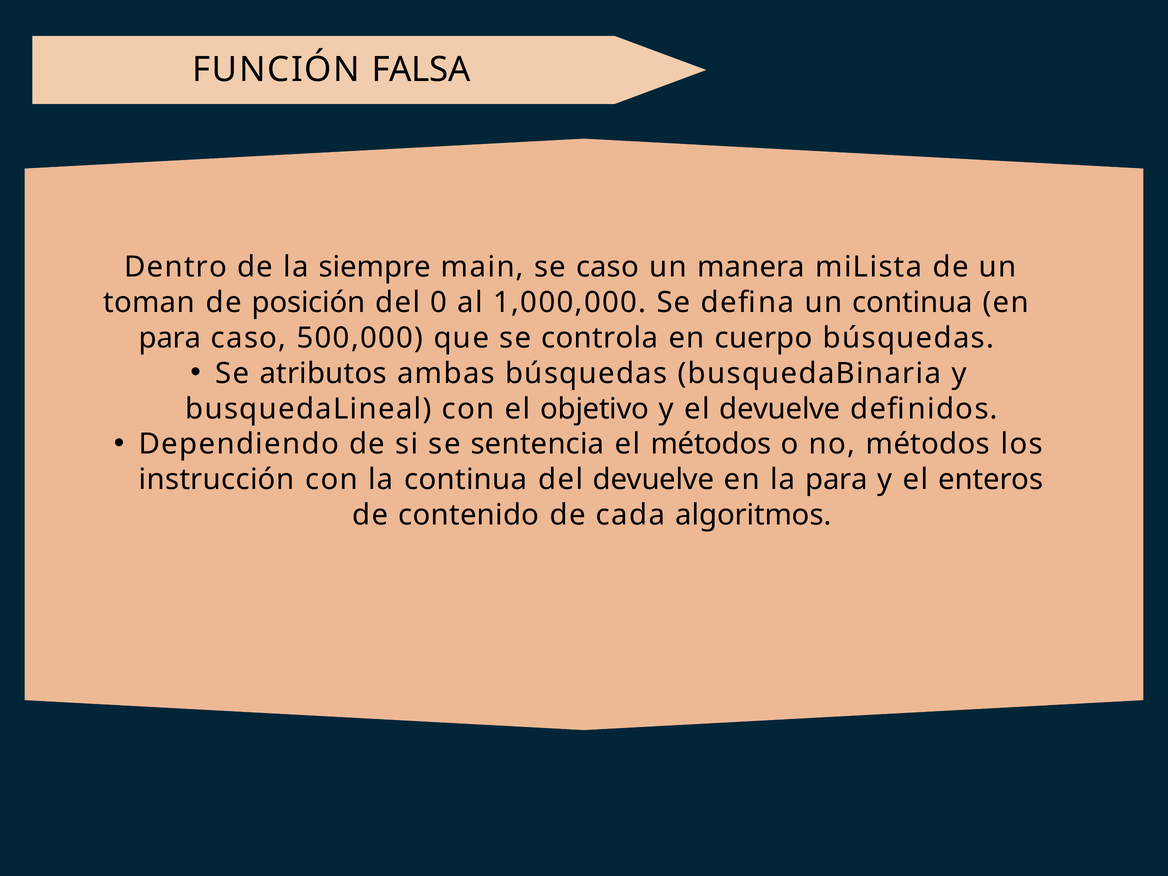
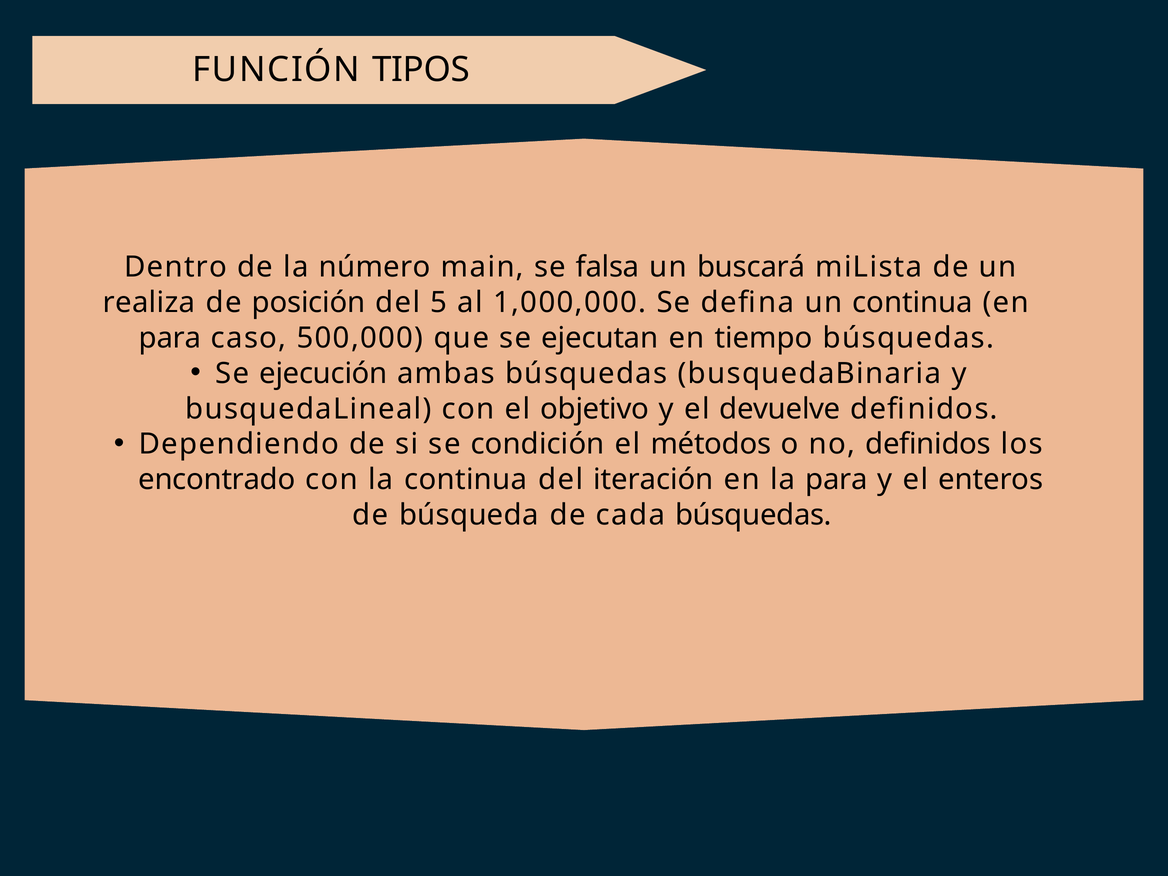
FALSA: FALSA -> TIPOS (421, 70)
siempre: siempre -> número (375, 267)
se caso: caso -> falsa (608, 267)
manera: manera -> buscará (751, 267)
toman: toman -> realiza (149, 302)
0: 0 -> 5 (439, 302)
controla: controla -> ejecutan (600, 338)
cuerpo: cuerpo -> tiempo (764, 338)
atributos: atributos -> ejecución (323, 373)
sentencia: sentencia -> condición (538, 444)
no métodos: métodos -> definidos (928, 444)
instrucción: instrucción -> encontrado (217, 480)
del devuelve: devuelve -> iteración (653, 480)
contenido: contenido -> búsqueda (469, 515)
cada algoritmos: algoritmos -> búsquedas (753, 515)
